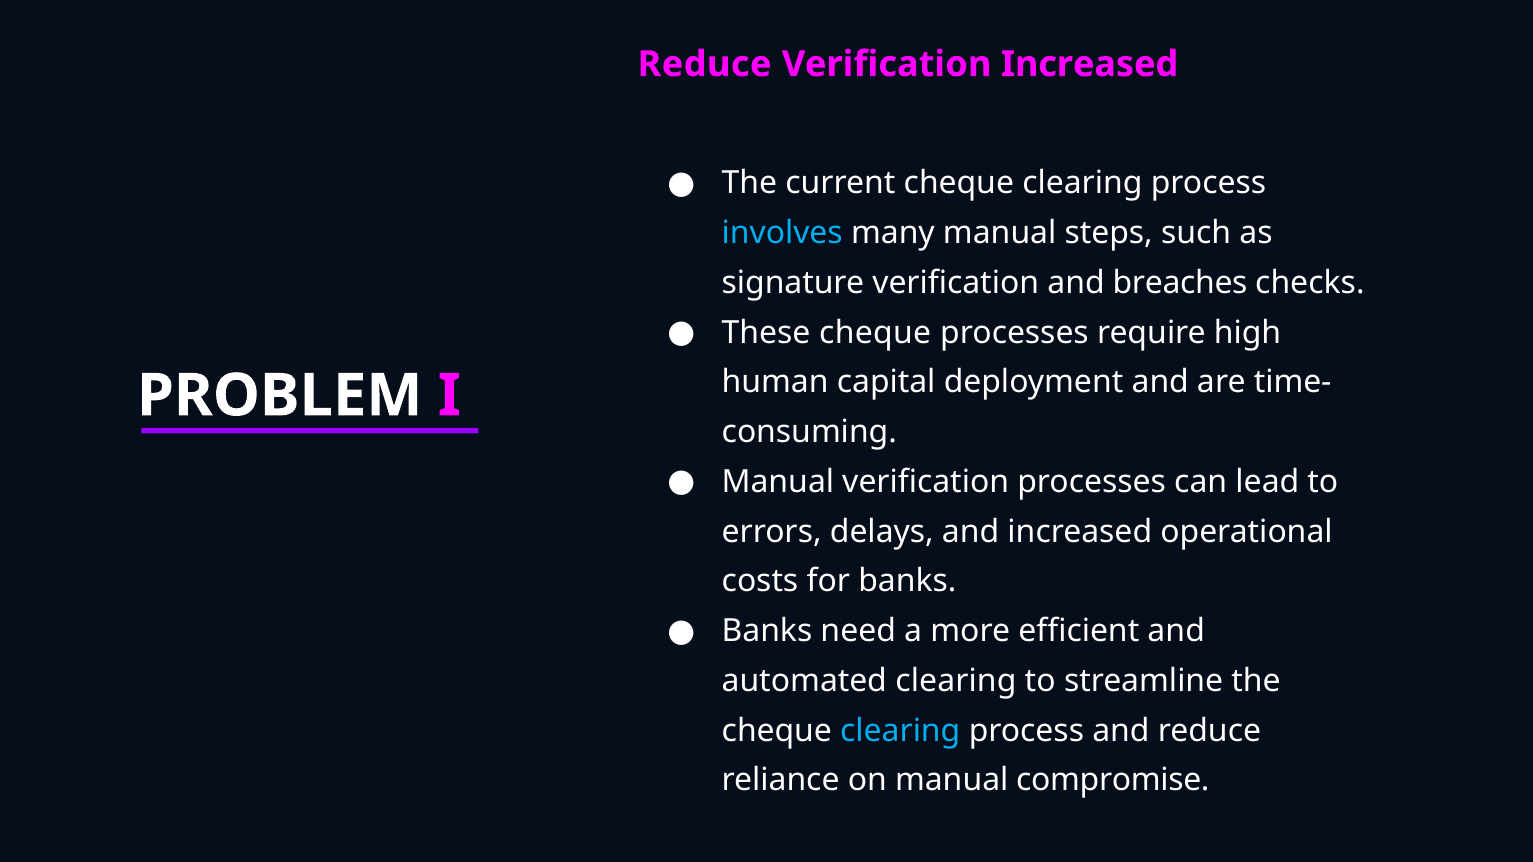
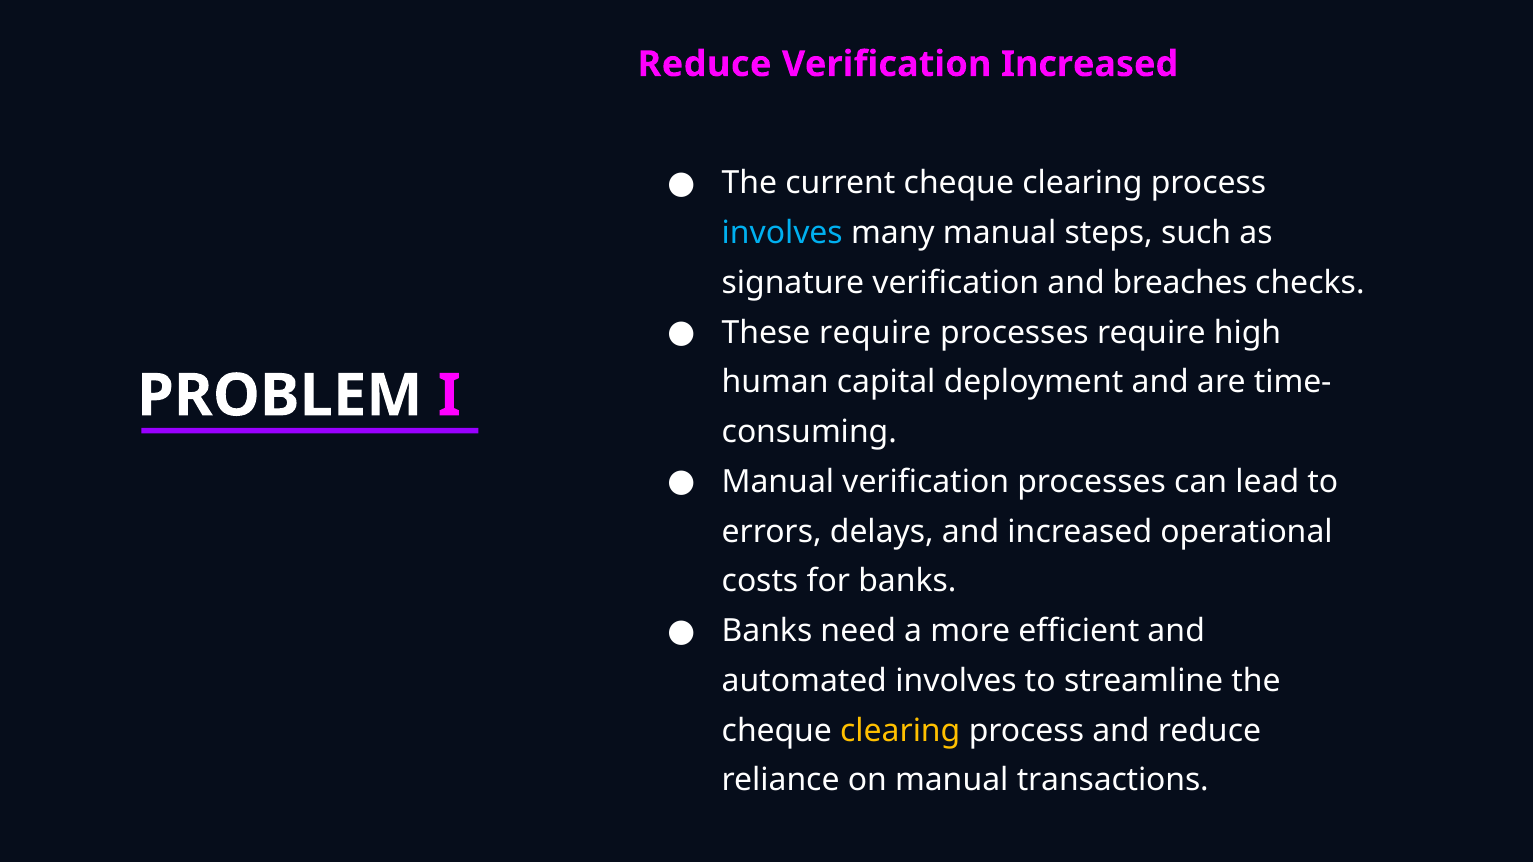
These cheque: cheque -> require (875, 333)
automated clearing: clearing -> involves (956, 681)
clearing colour: light blue -> yellow (900, 731)
compromise: compromise -> transactions (1113, 781)
